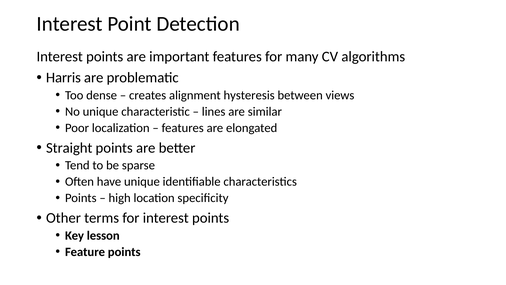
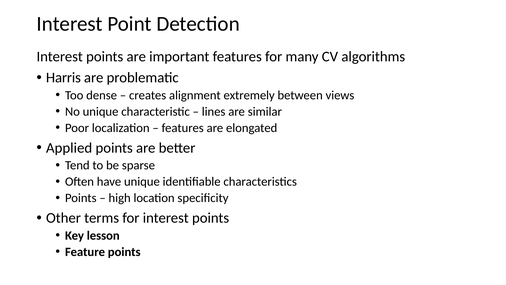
hysteresis: hysteresis -> extremely (249, 95)
Straight: Straight -> Applied (69, 148)
